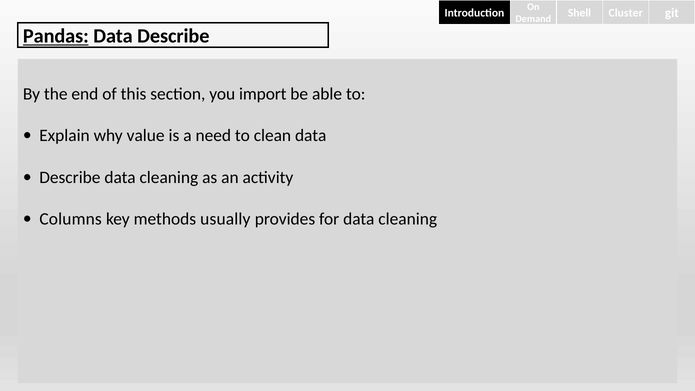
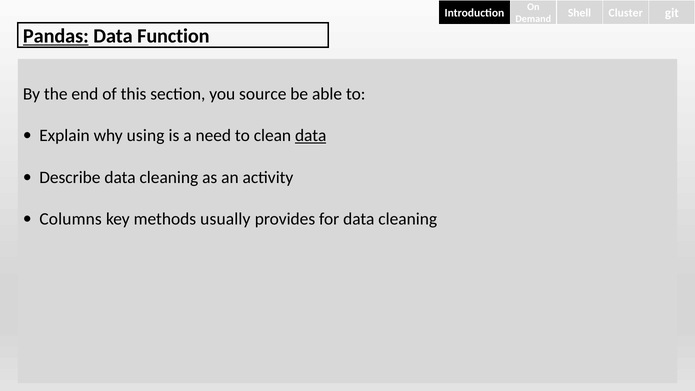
Data Describe: Describe -> Function (173, 36)
import: import -> source (263, 94)
value: value -> using (146, 136)
data underline: none -> present (311, 136)
